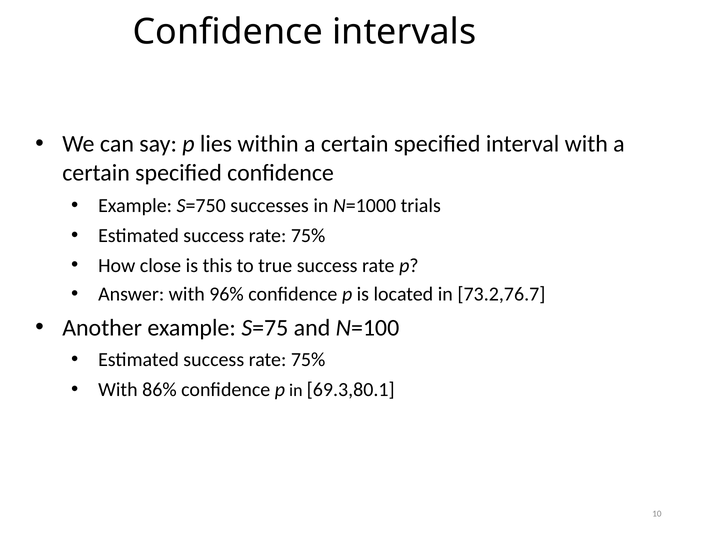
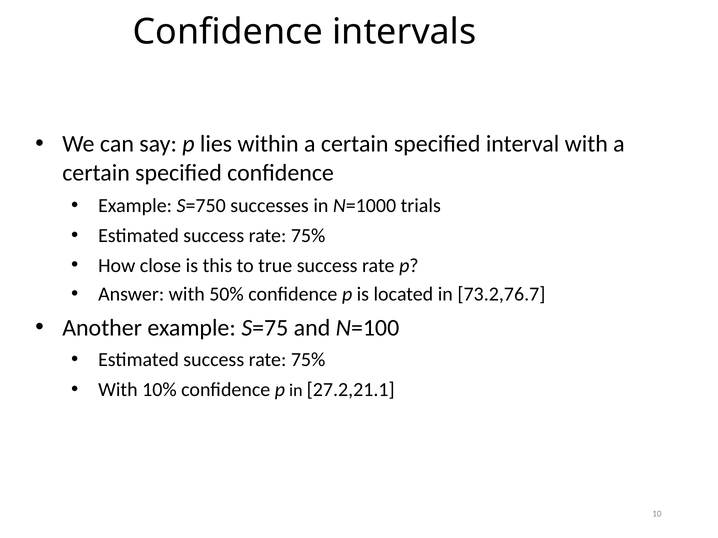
96%: 96% -> 50% (226, 295)
86%: 86% -> 10% (159, 390)
69.3,80.1: 69.3,80.1 -> 27.2,21.1 (351, 390)
